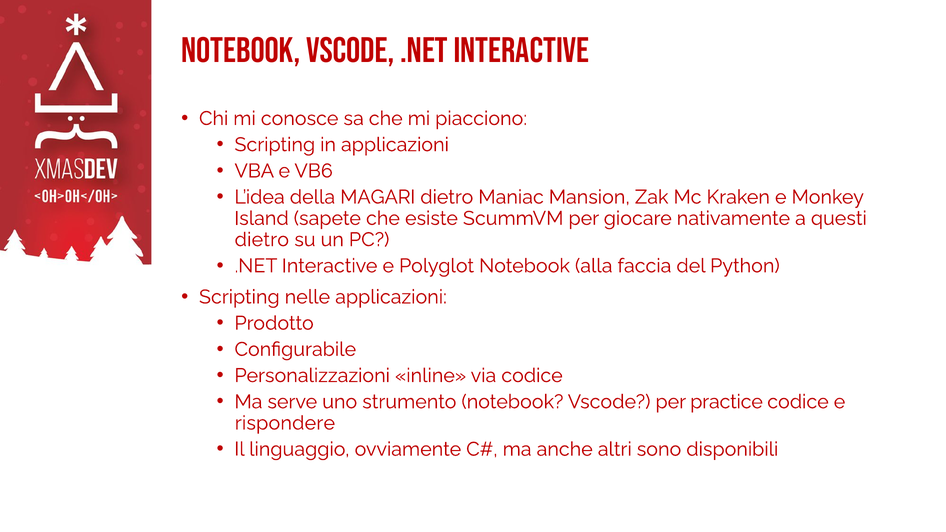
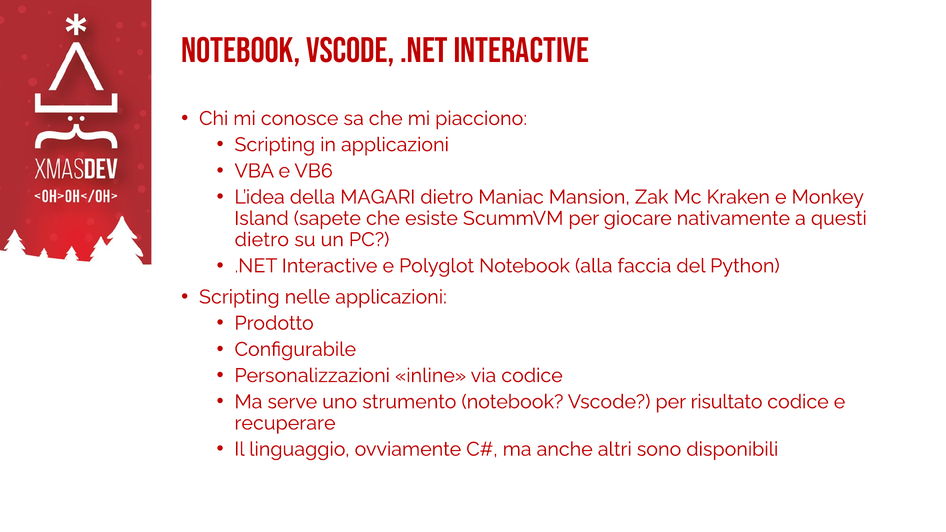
practice: practice -> risultato (727, 402)
rispondere: rispondere -> recuperare (285, 423)
